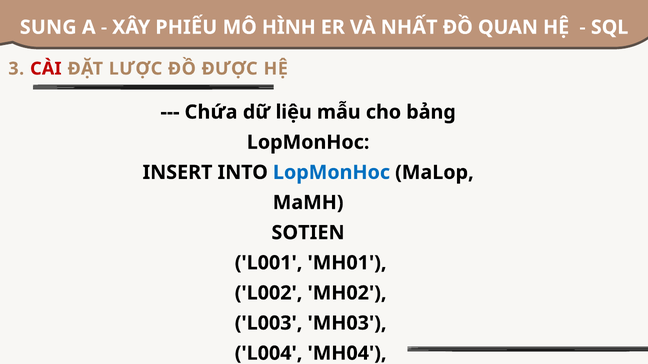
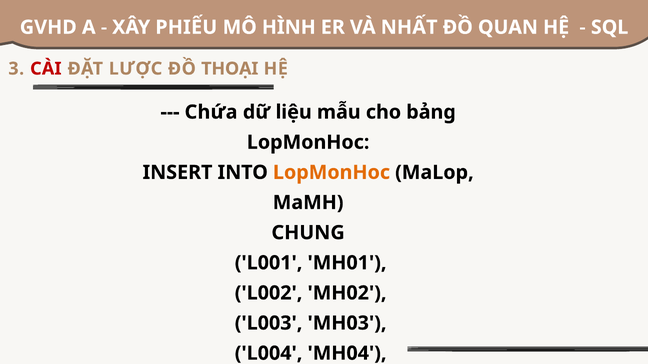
SUNG: SUNG -> GVHD (48, 27)
ĐƯỢC: ĐƯỢC -> THOẠI (230, 69)
LopMonHoc colour: blue -> orange (332, 173)
SOTIEN: SOTIEN -> CHUNG (308, 233)
